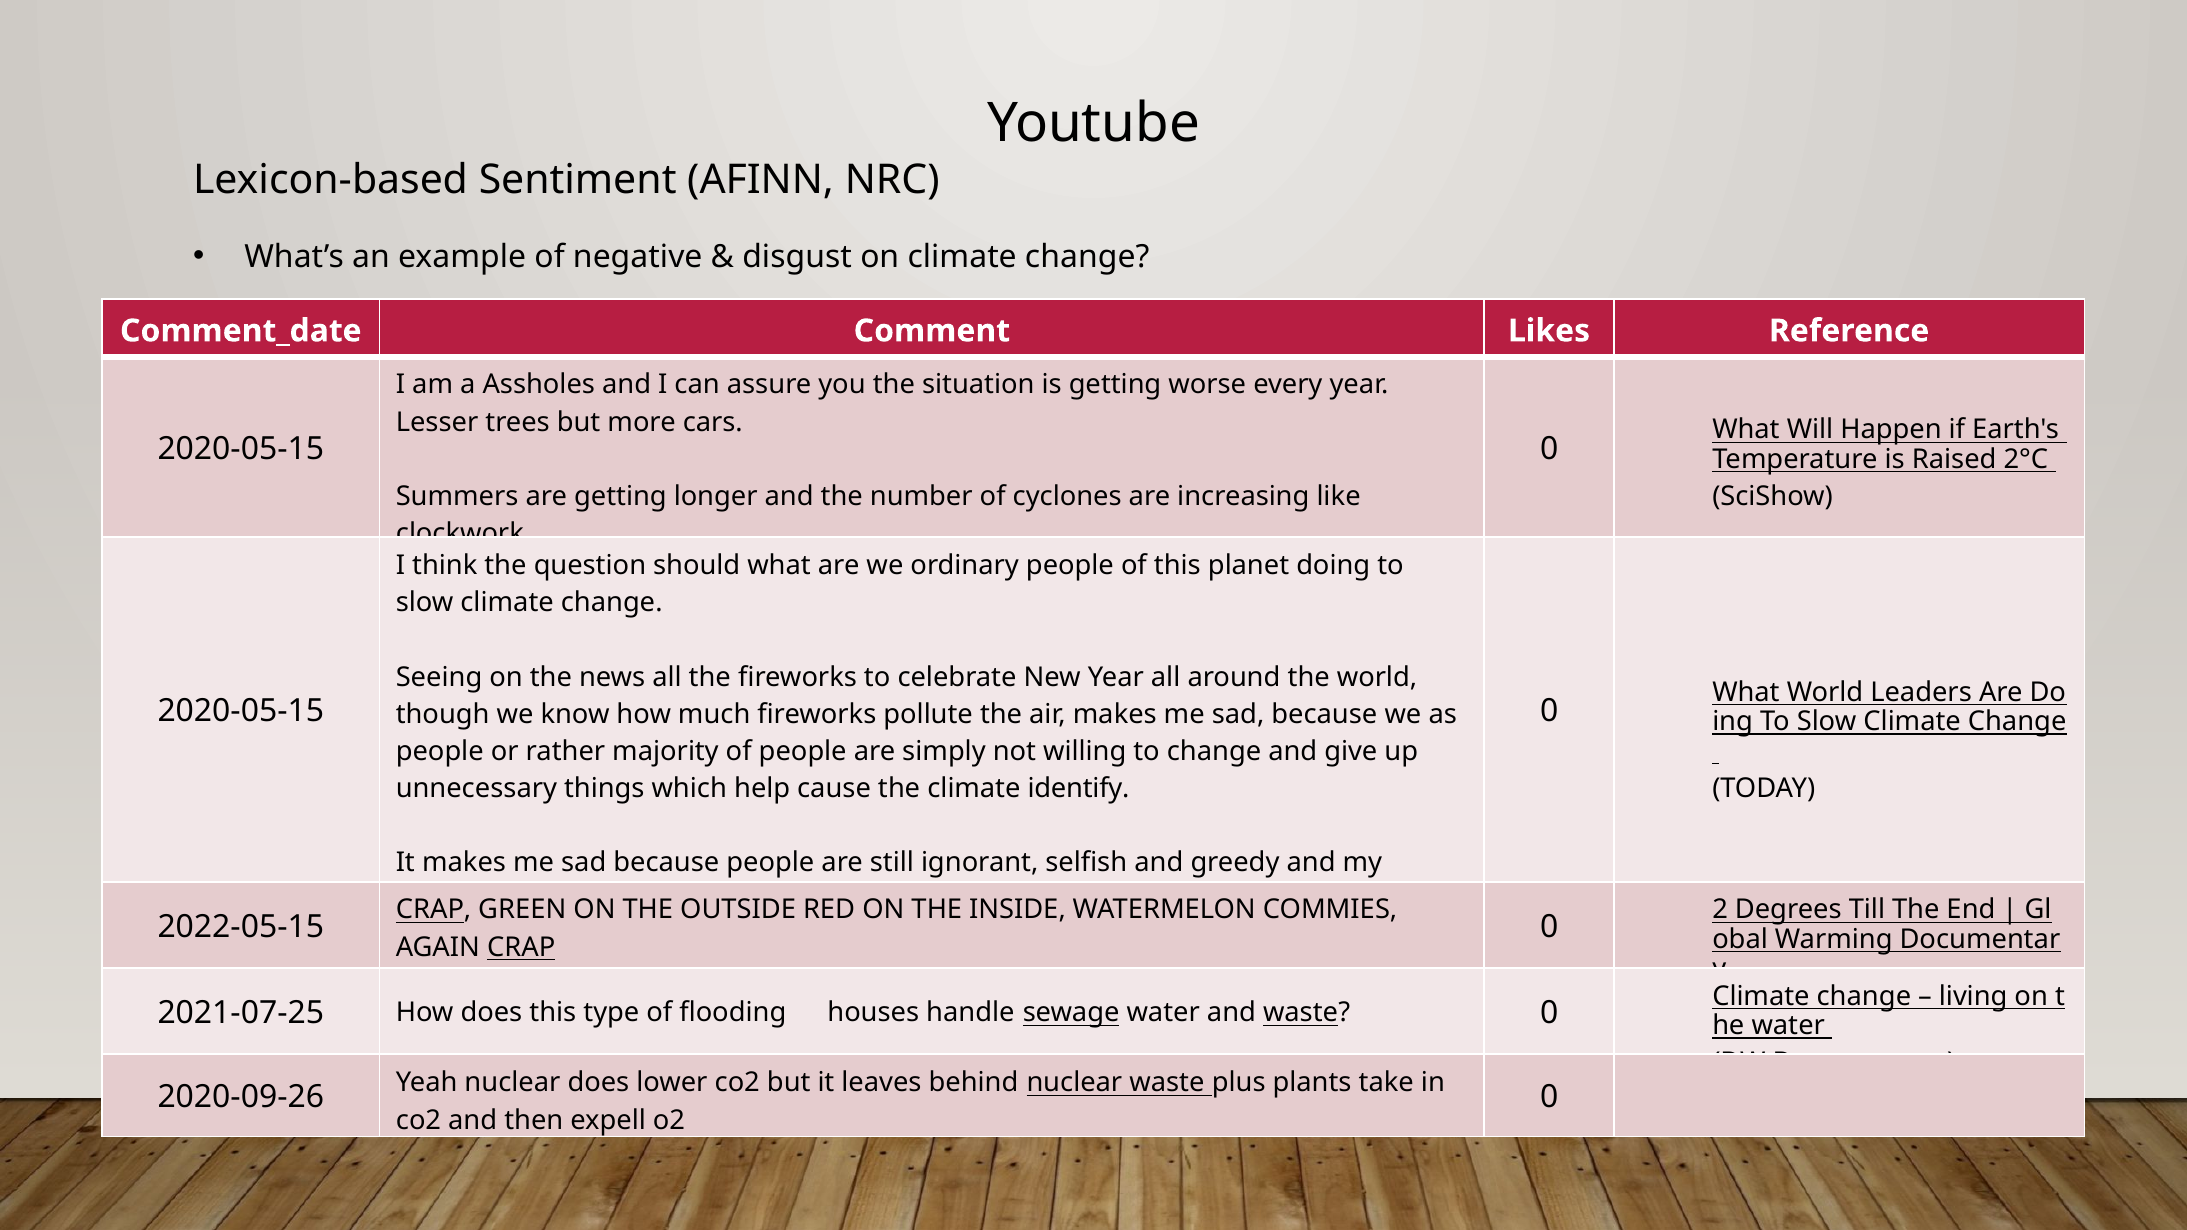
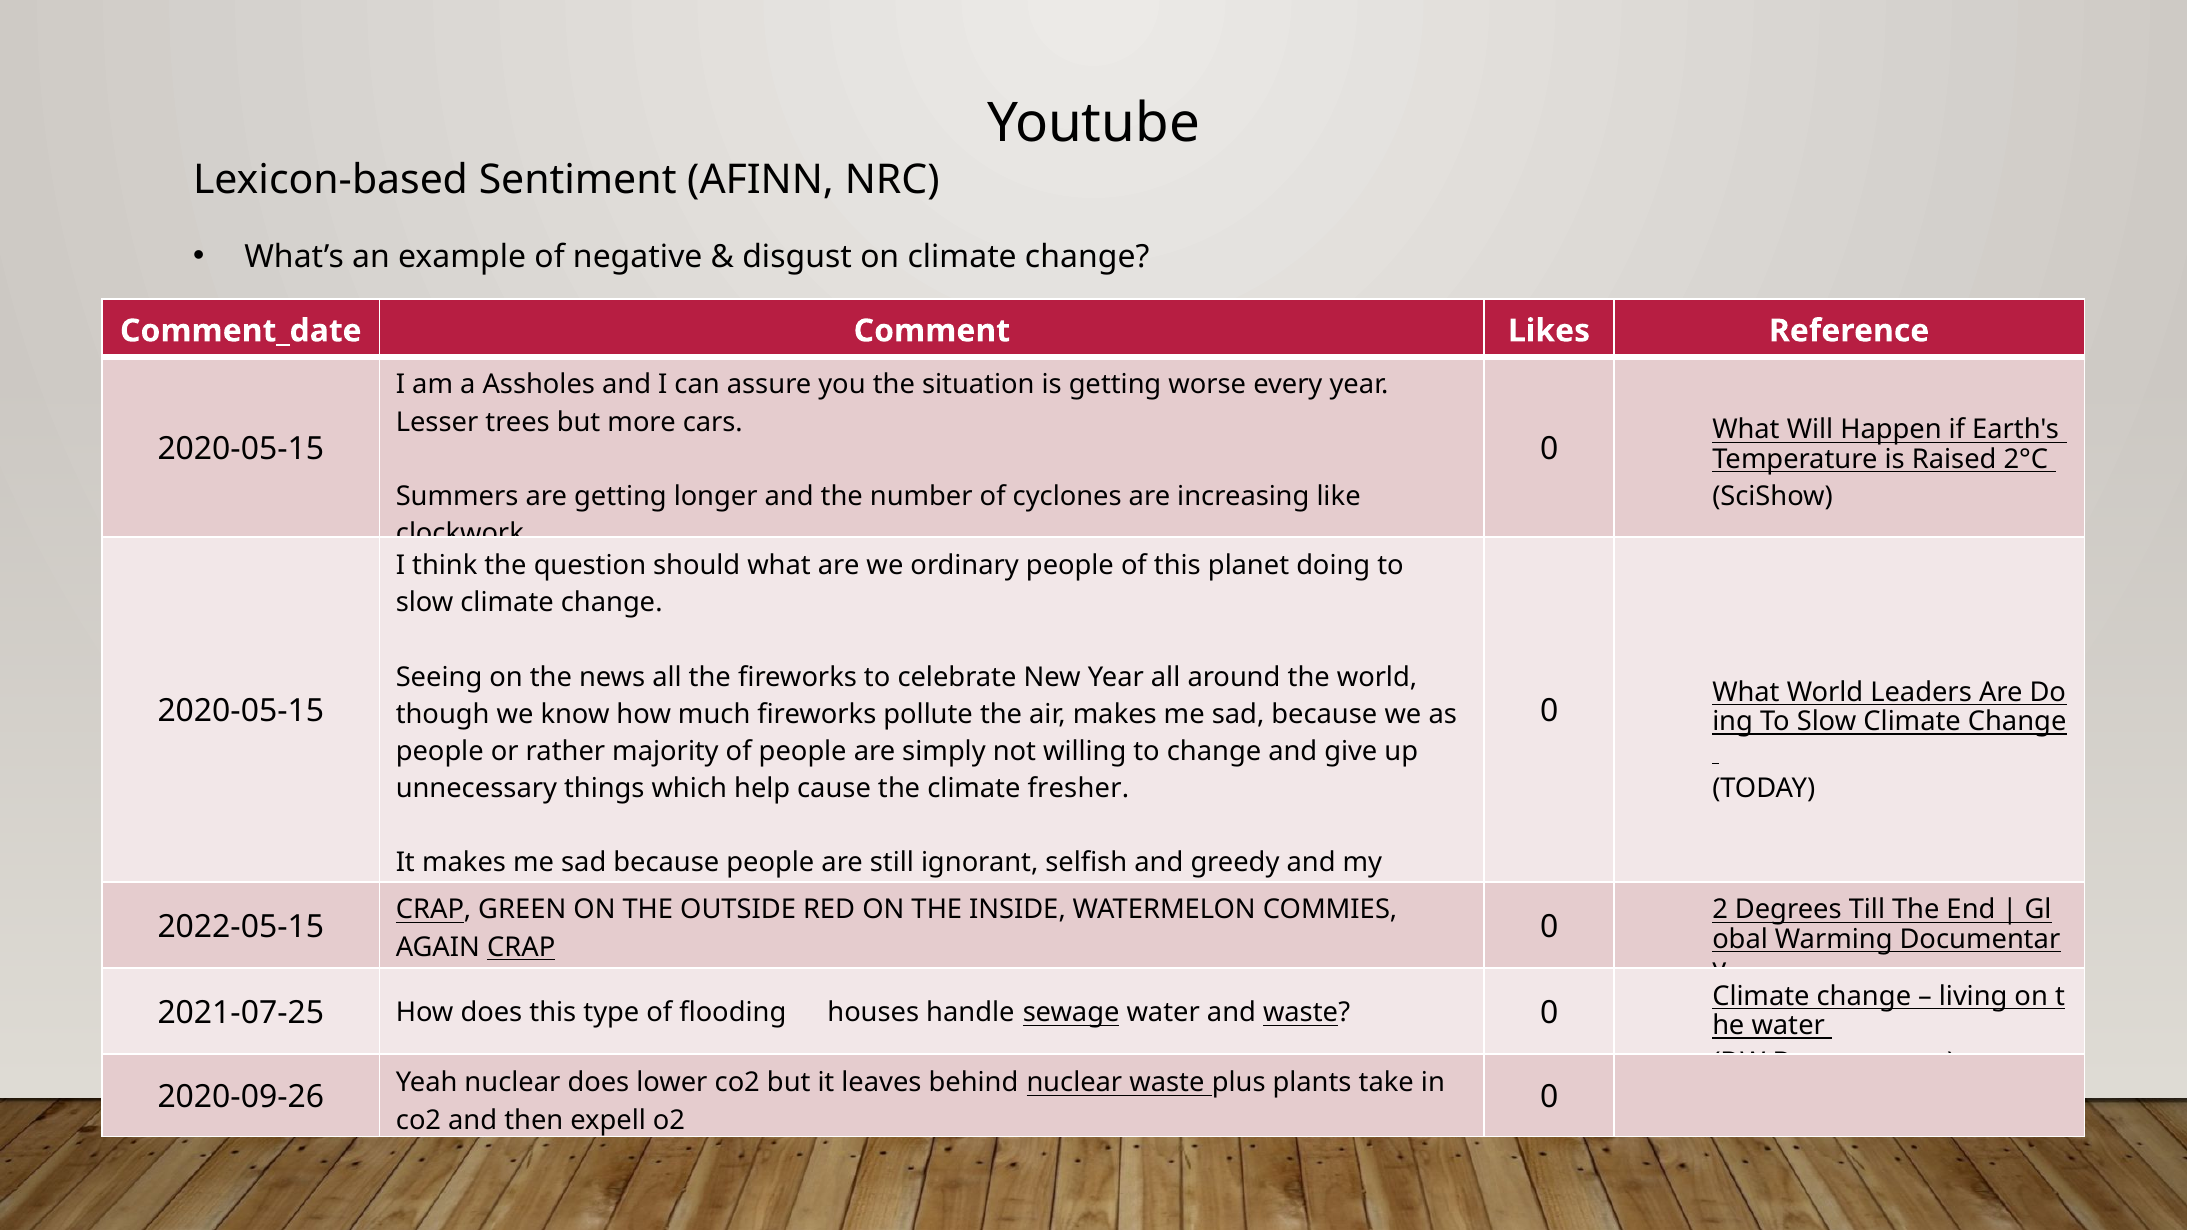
identify: identify -> fresher (1078, 789)
